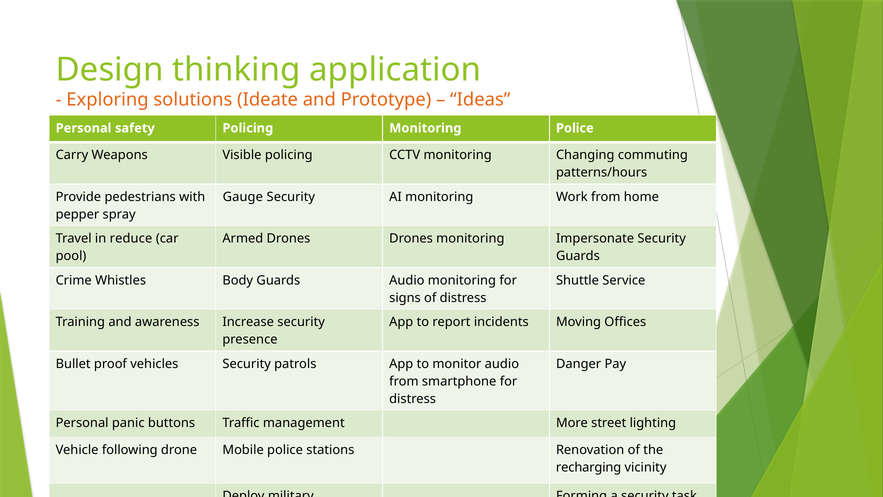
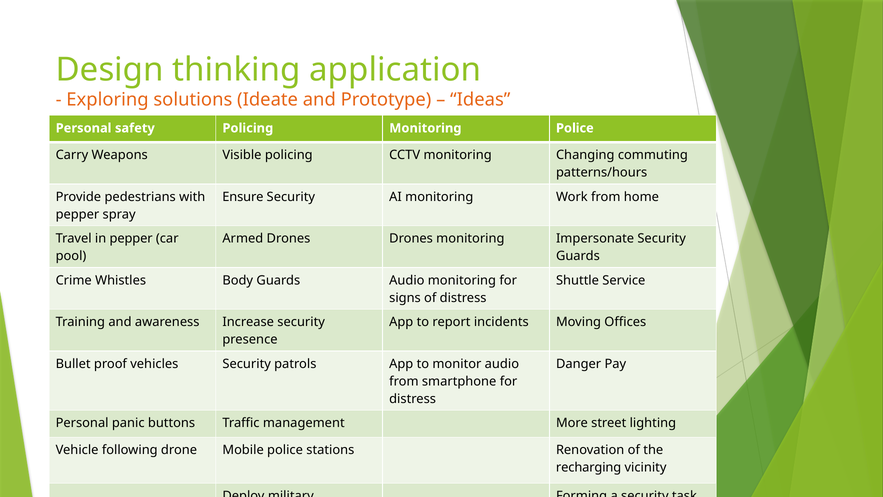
Gauge: Gauge -> Ensure (243, 197)
in reduce: reduce -> pepper (131, 238)
